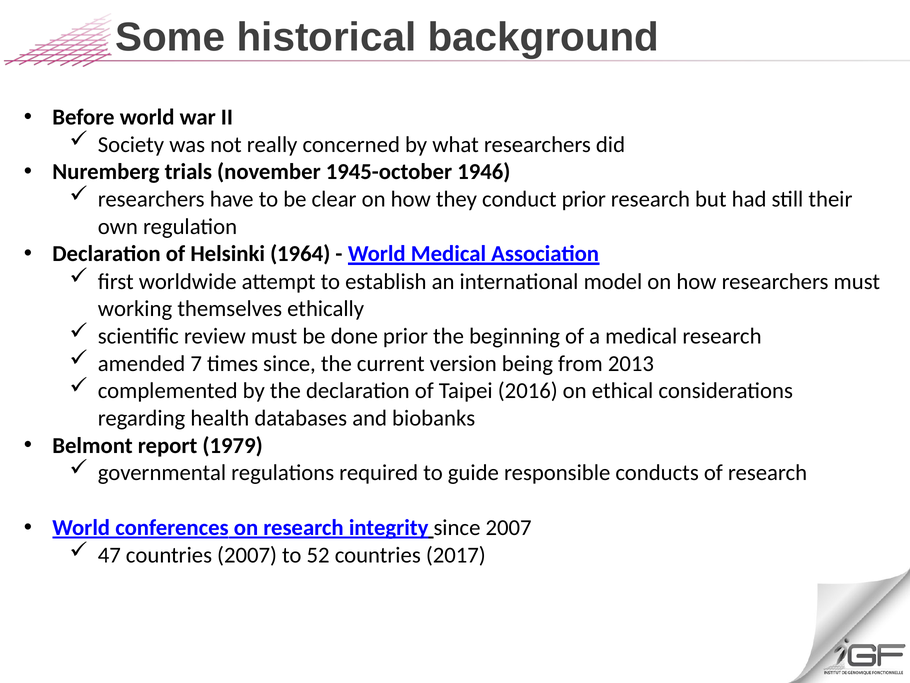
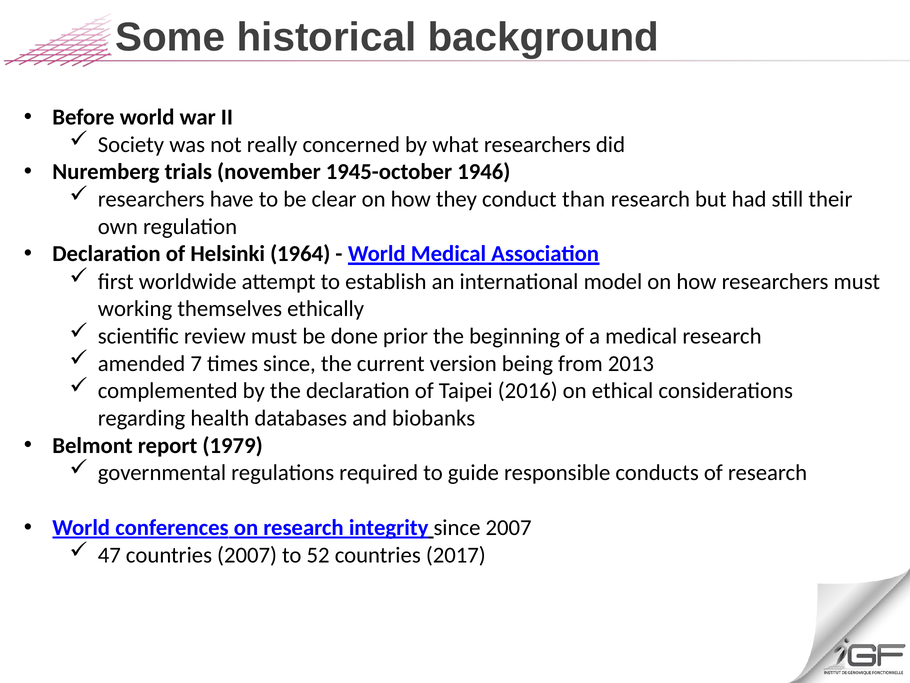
conduct prior: prior -> than (584, 199)
